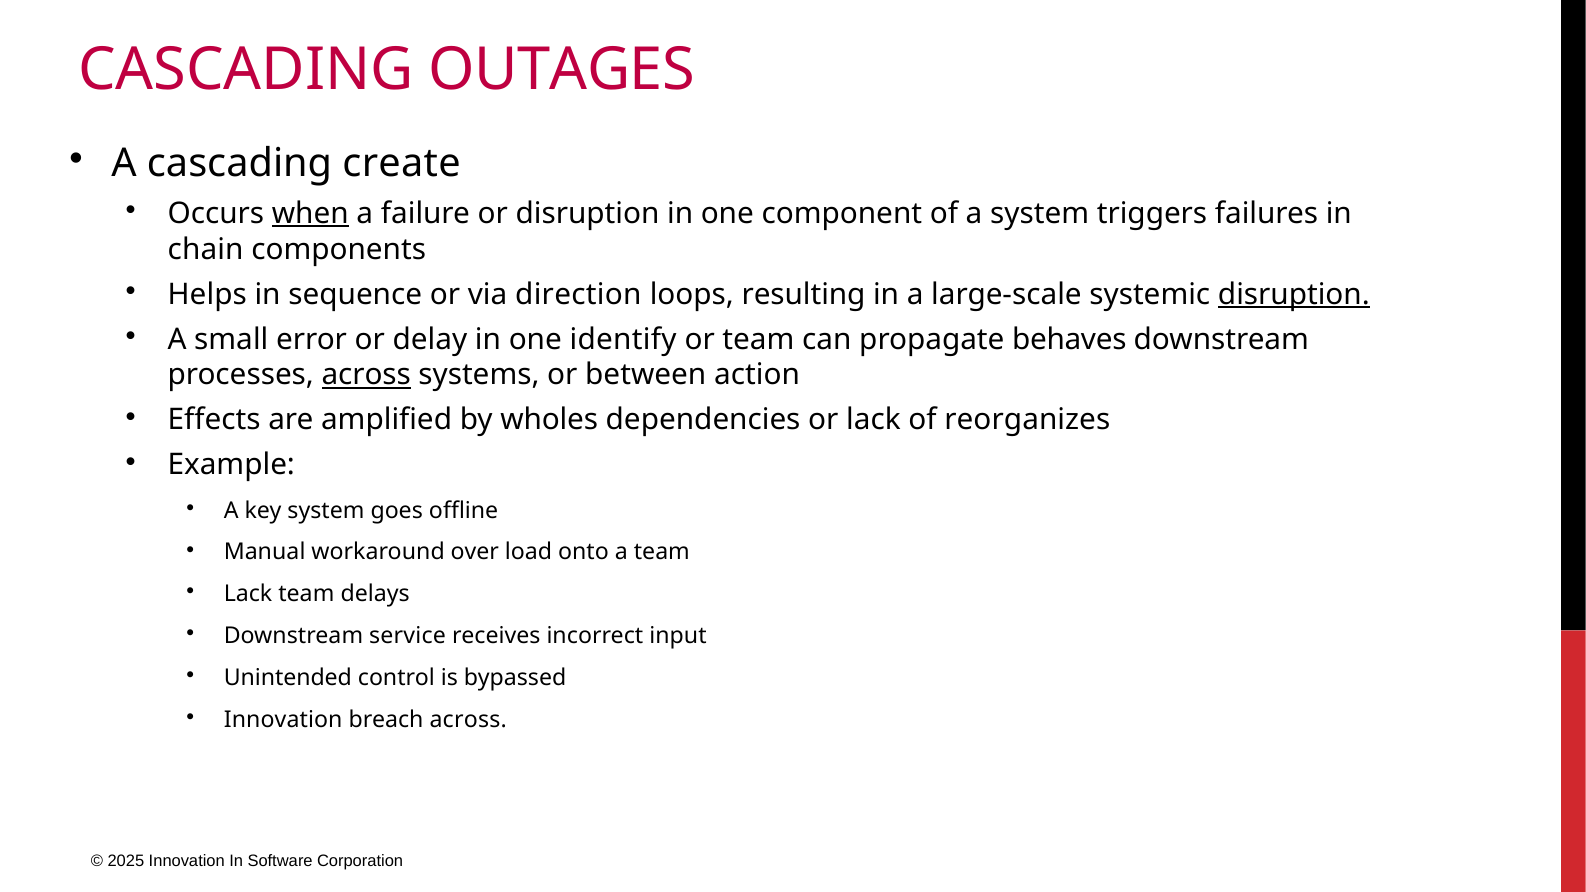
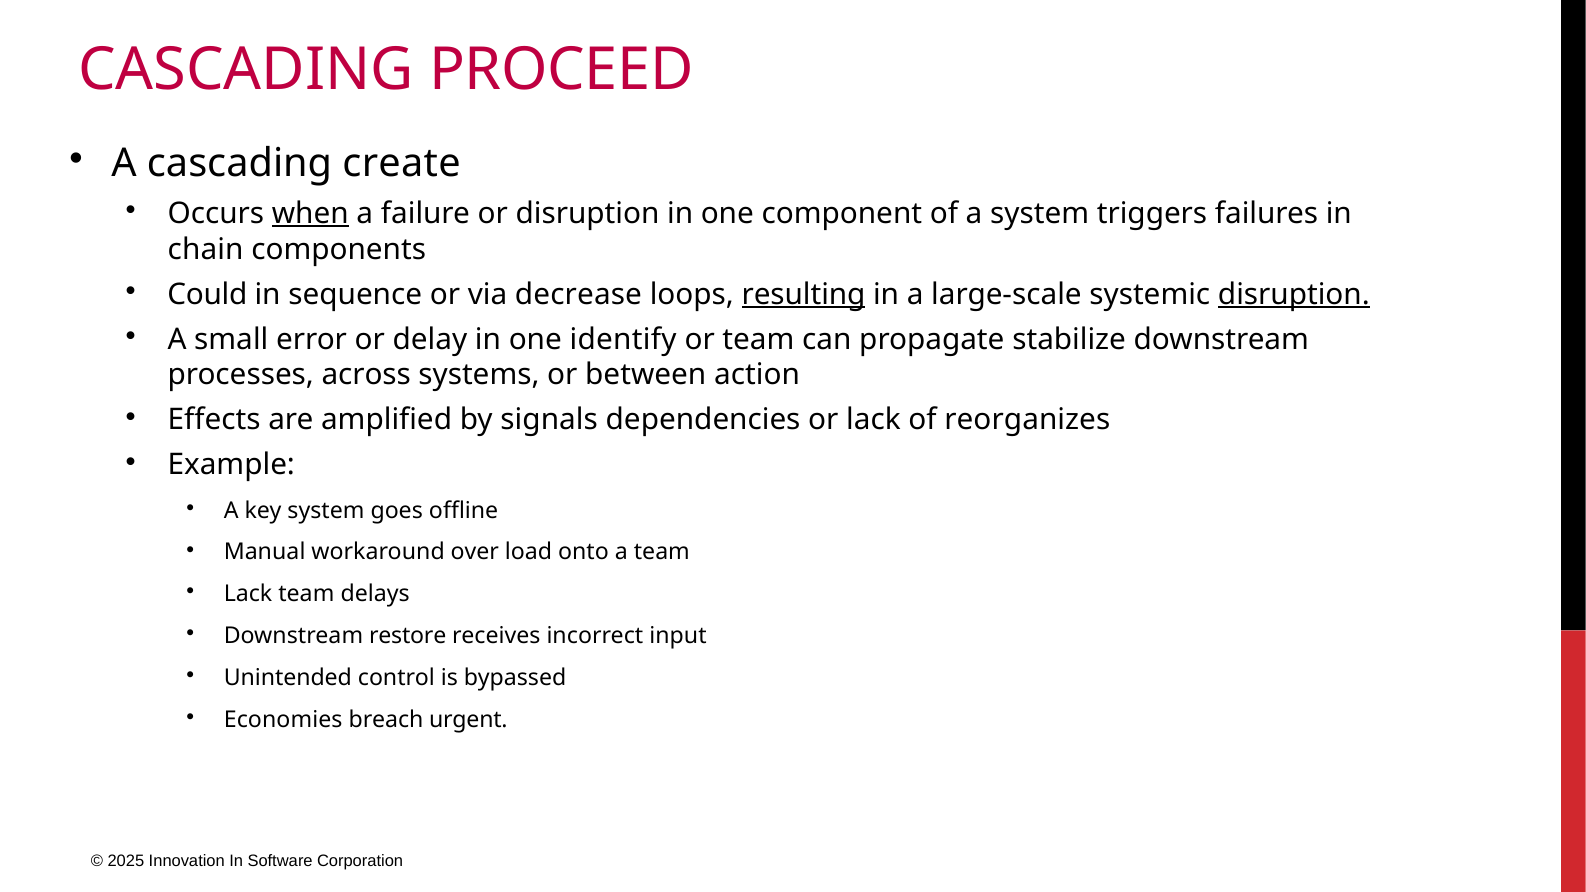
OUTAGES: OUTAGES -> PROCEED (562, 70)
Helps: Helps -> Could (207, 294)
direction: direction -> decrease (578, 294)
resulting underline: none -> present (804, 294)
behaves: behaves -> stabilize (1069, 339)
across underline: present -> none (366, 375)
wholes: wholes -> signals (549, 420)
service: service -> restore (408, 636)
Innovation: Innovation -> Economies (283, 720)
breach across: across -> urgent (468, 720)
